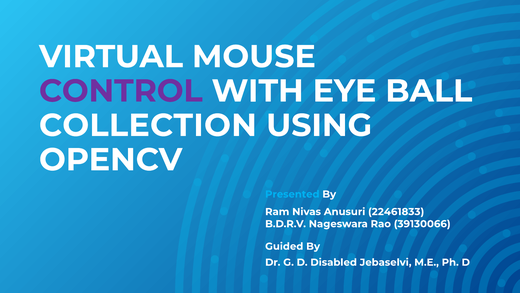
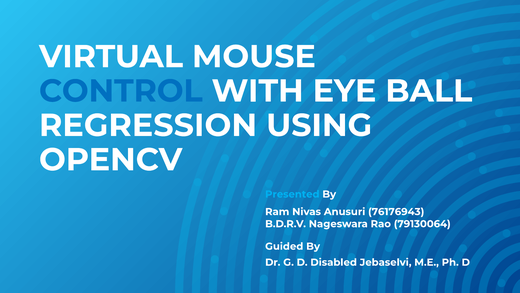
CONTROL colour: purple -> blue (121, 91)
COLLECTION: COLLECTION -> REGRESSION (148, 125)
22461833: 22461833 -> 76176943 (396, 211)
39130066: 39130066 -> 79130064 (422, 224)
